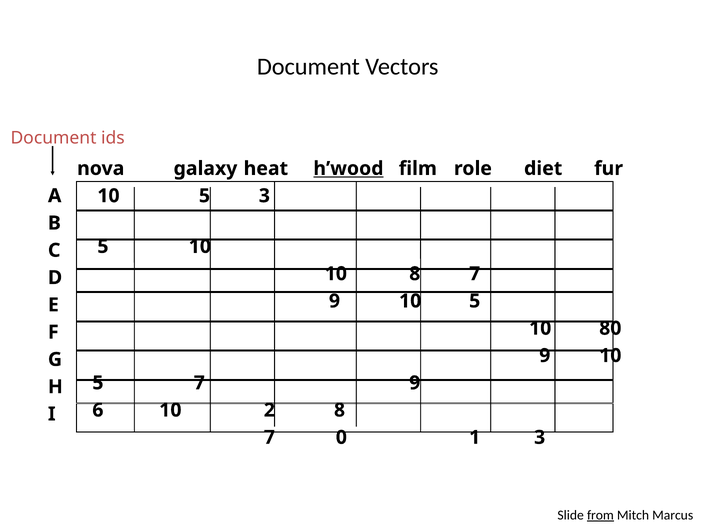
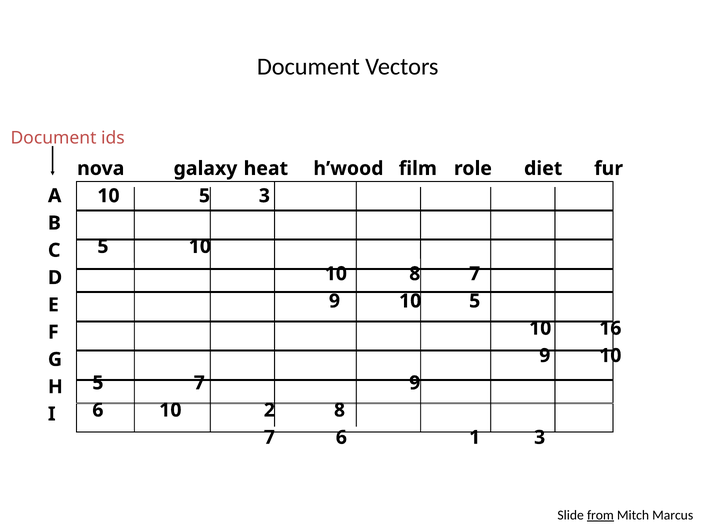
h’wood underline: present -> none (348, 168)
80: 80 -> 16 (610, 328)
7 0: 0 -> 6 (341, 437)
